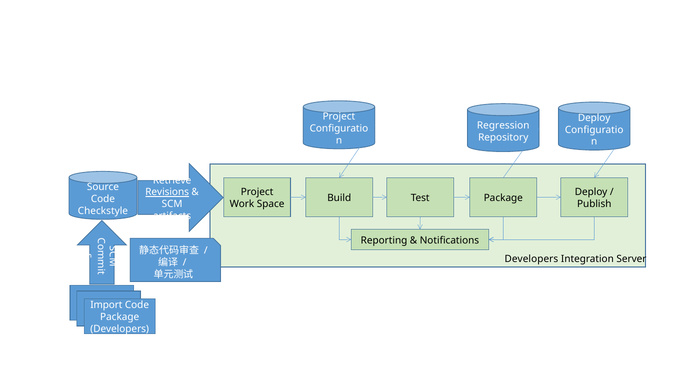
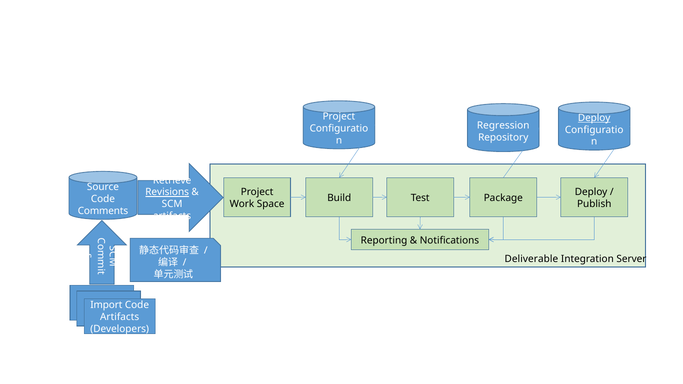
Deploy underline: none -> present (594, 118)
Checkstyle: Checkstyle -> Comments (103, 211)
Developers: Developers -> Deliverable (531, 259)
Package: Package -> Artifacts (120, 317)
